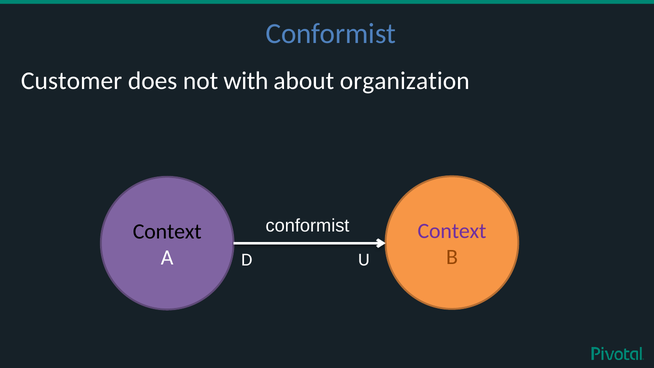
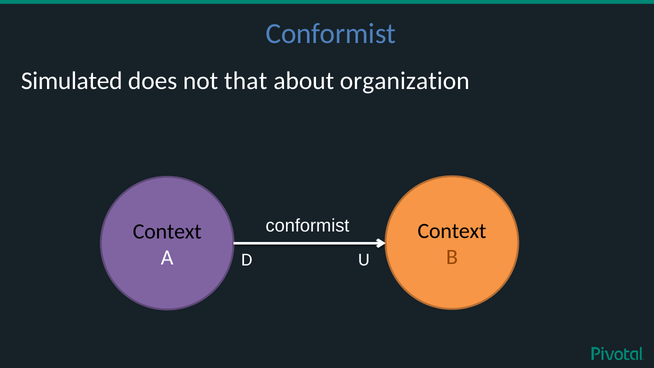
Customer: Customer -> Simulated (72, 81)
with: with -> that (246, 81)
Context colour: purple -> black (452, 231)
